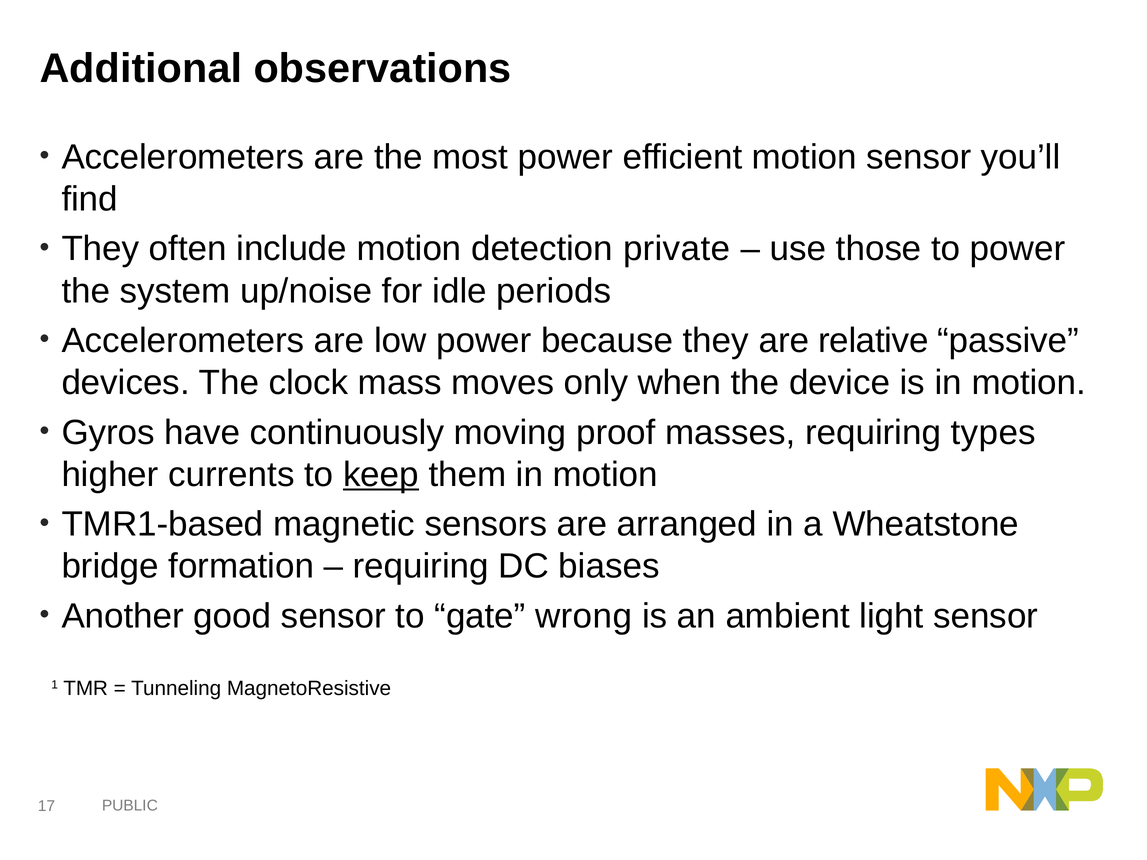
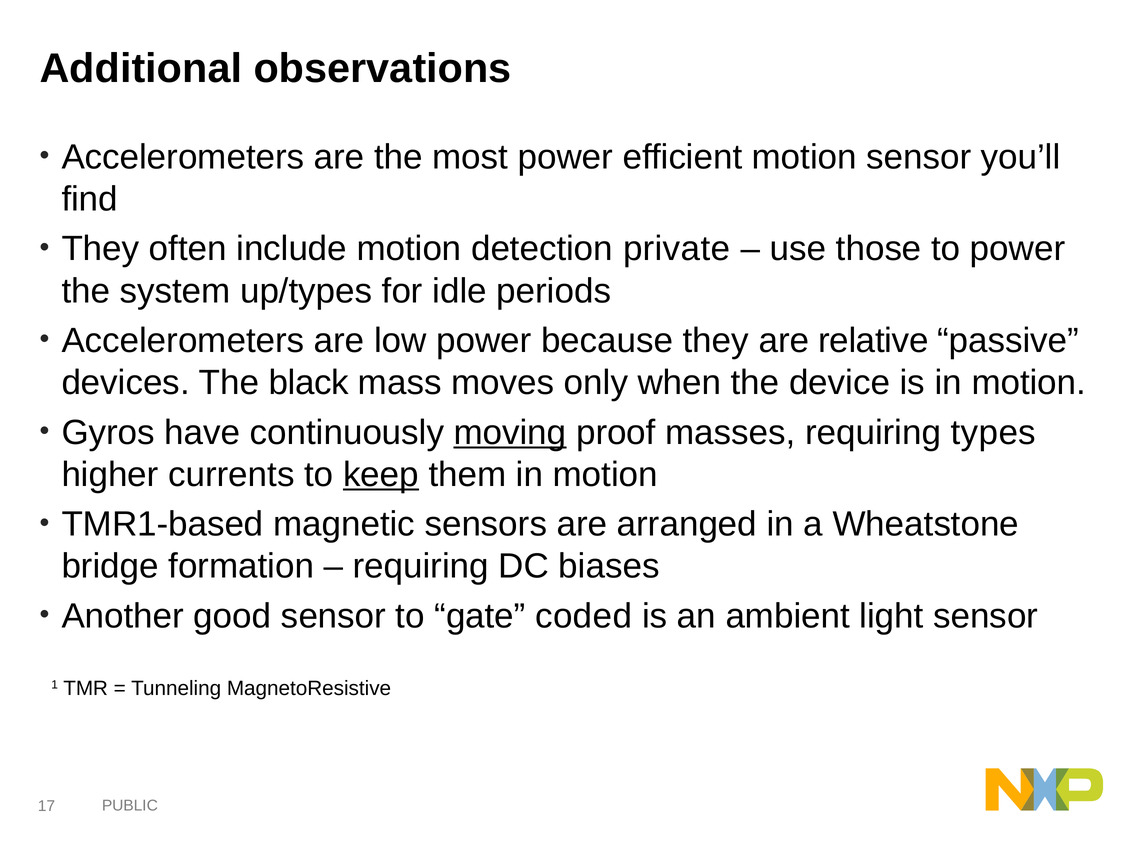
up/noise: up/noise -> up/types (306, 291)
clock: clock -> black (309, 383)
moving underline: none -> present (510, 433)
wrong: wrong -> coded (584, 616)
